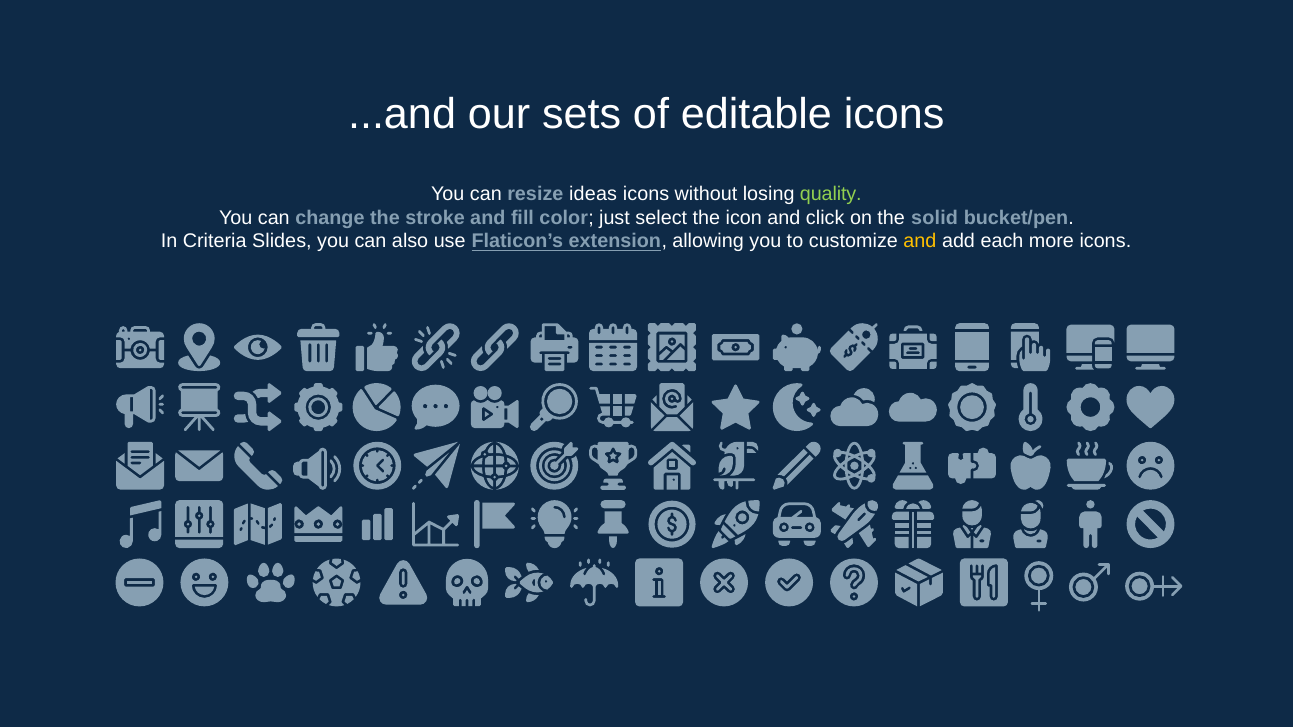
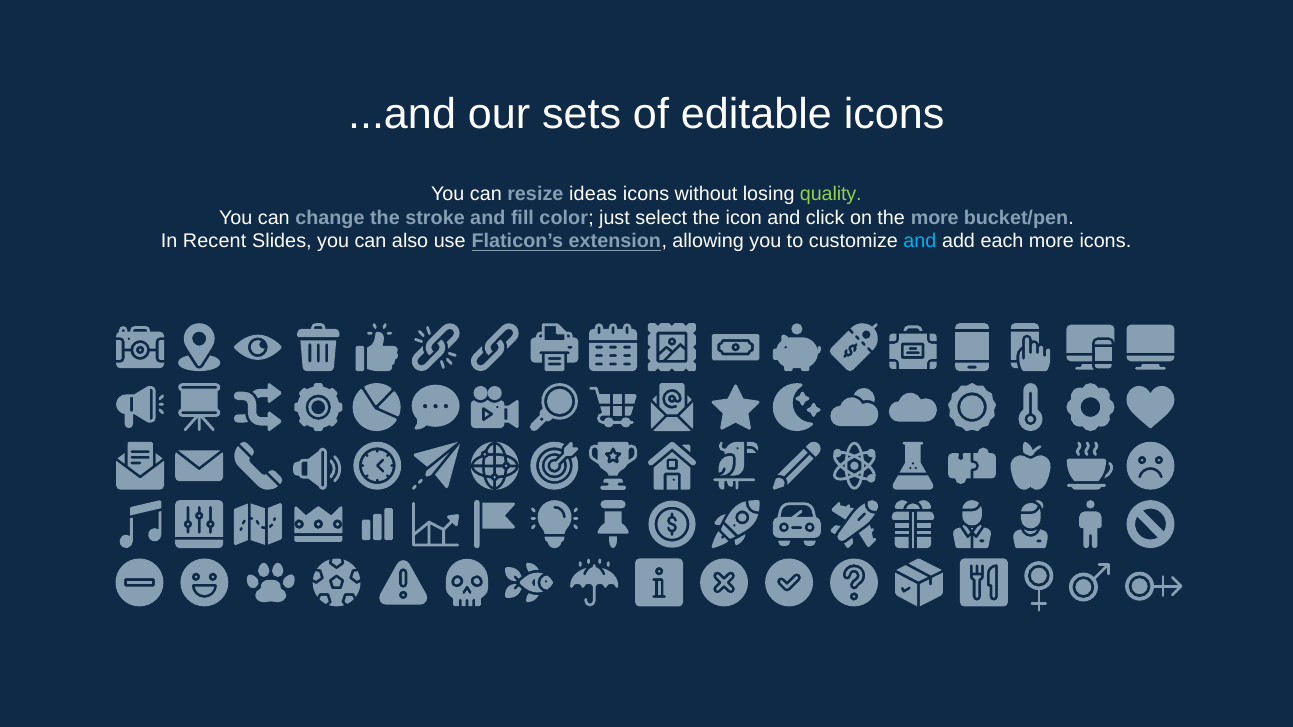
the solid: solid -> more (935, 218)
Criteria: Criteria -> Recent (215, 242)
and colour: yellow -> light blue (920, 242)
